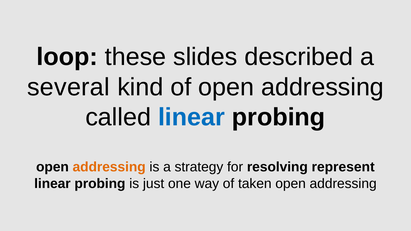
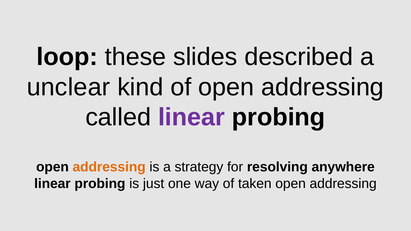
several: several -> unclear (68, 87)
linear colour: blue -> purple (192, 117)
represent: represent -> anywhere (343, 167)
